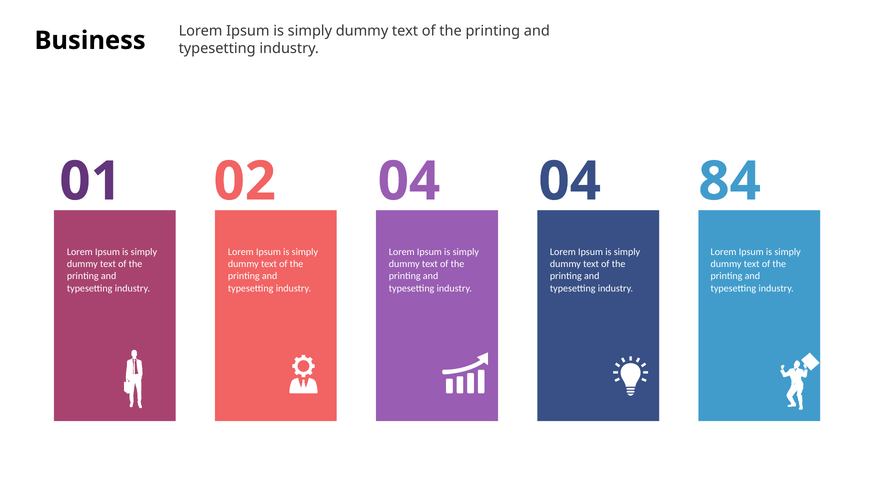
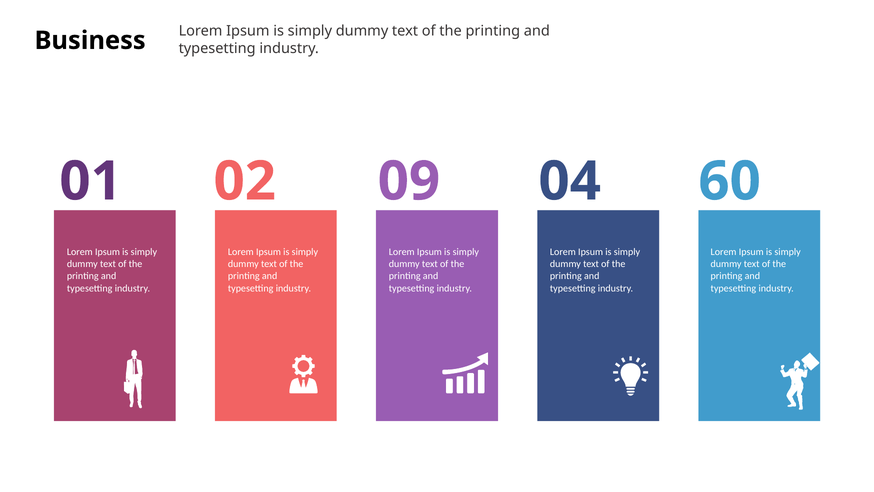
02 04: 04 -> 09 (409, 181)
84: 84 -> 60 (730, 181)
